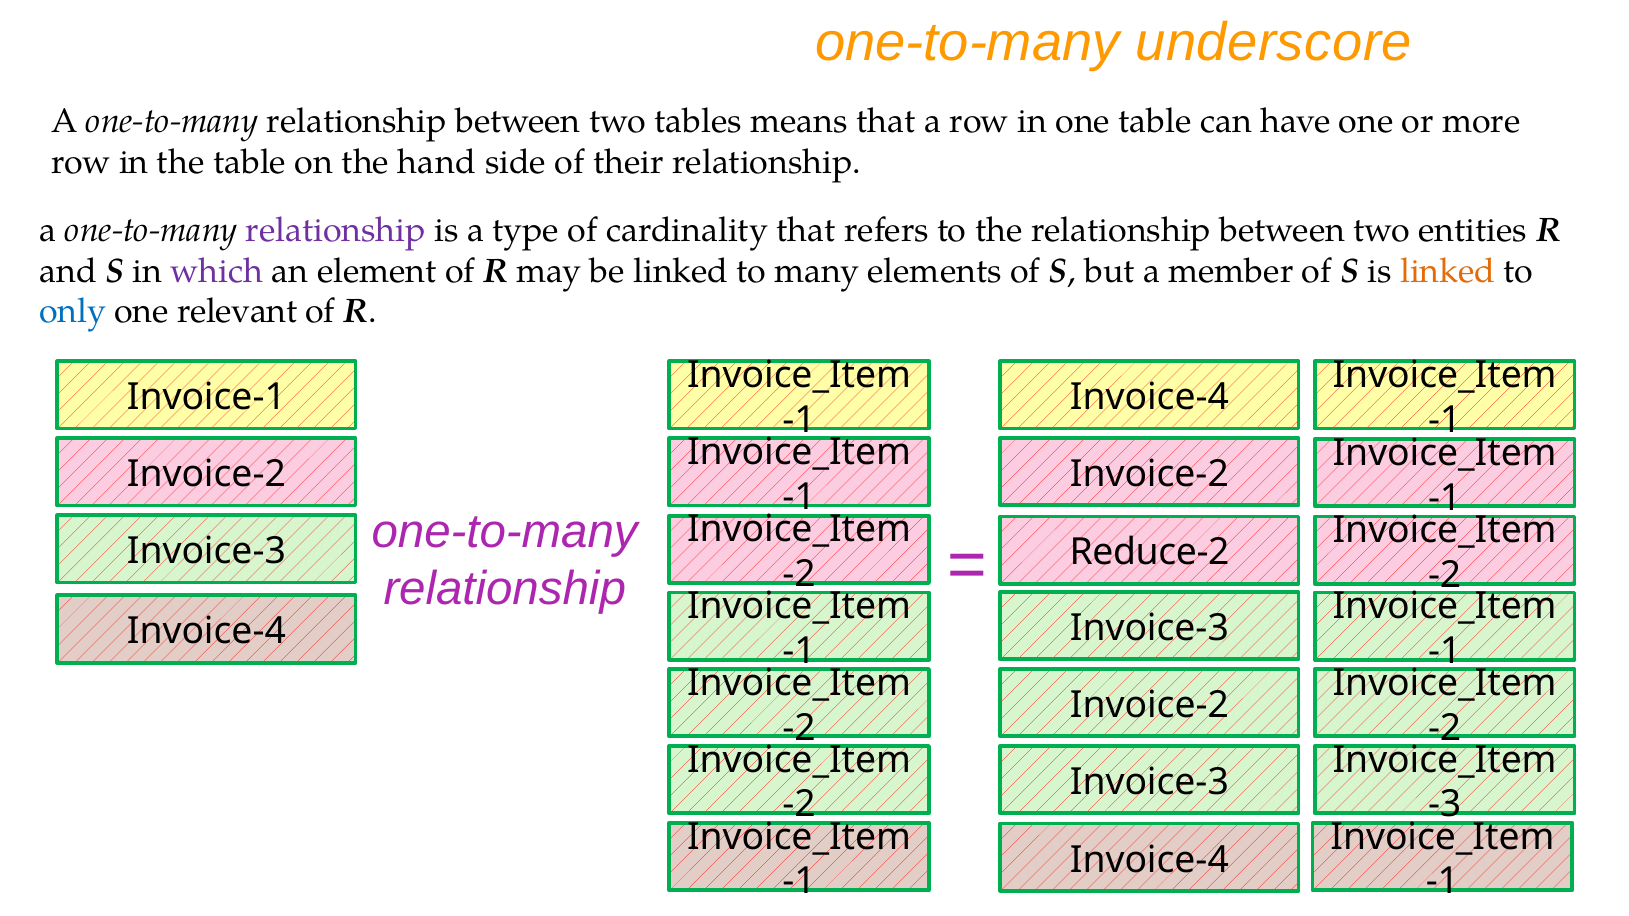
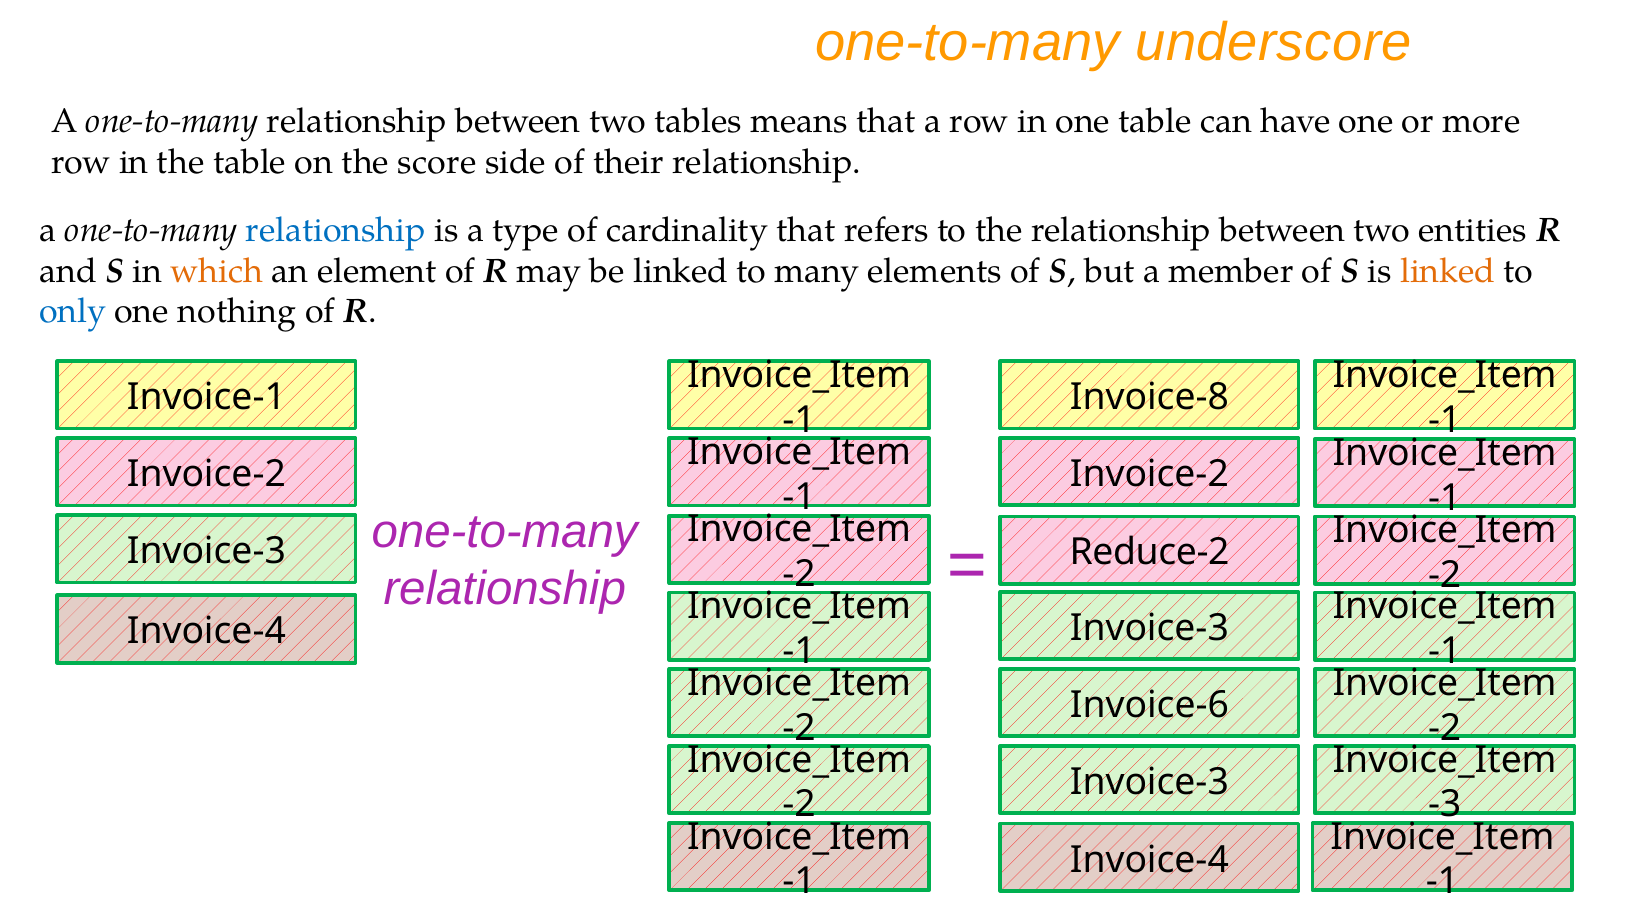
hand: hand -> score (437, 162)
relationship colour: purple -> blue (336, 230)
which colour: purple -> orange (217, 271)
relevant: relevant -> nothing (237, 312)
Invoice-4: Invoice-4 -> Invoice-8 (1149, 398)
Invoice-2: Invoice-2 -> Invoice-6 (1149, 706)
